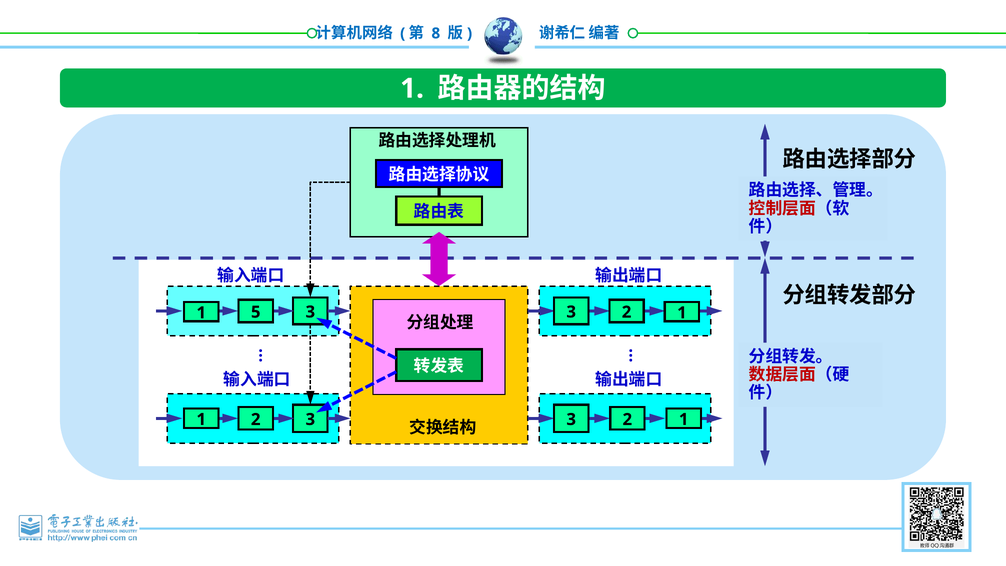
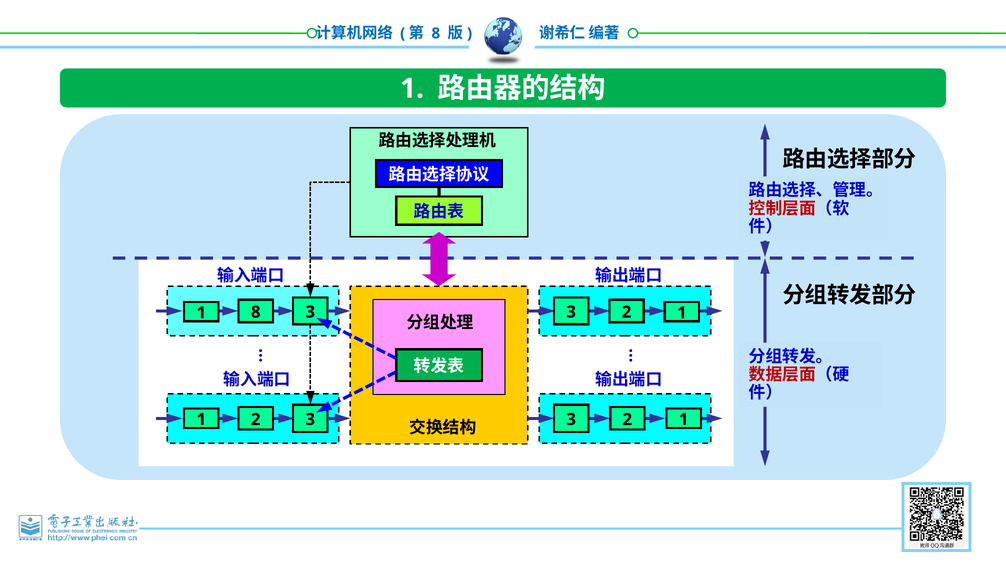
1 5: 5 -> 8 (256, 312)
